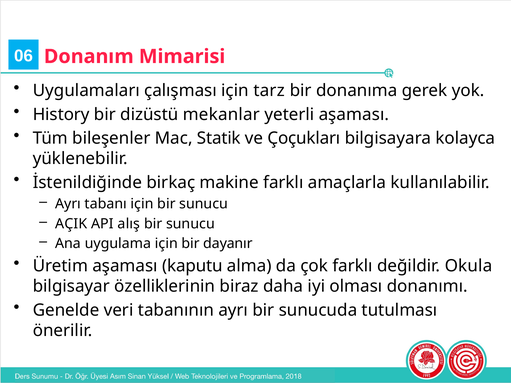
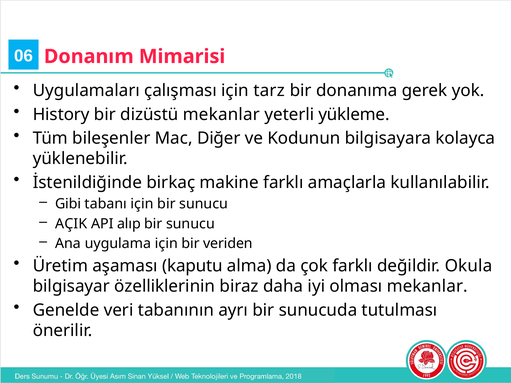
yeterli aşaması: aşaması -> yükleme (354, 114)
Statik: Statik -> Diğer (219, 138)
Çoçukları: Çoçukları -> Kodunun (304, 138)
Ayrı: Ayrı -> Gibi (68, 204)
alış: alış -> alıp (129, 224)
dayanır: dayanır -> veriden (228, 244)
olması donanımı: donanımı -> mekanlar (427, 286)
